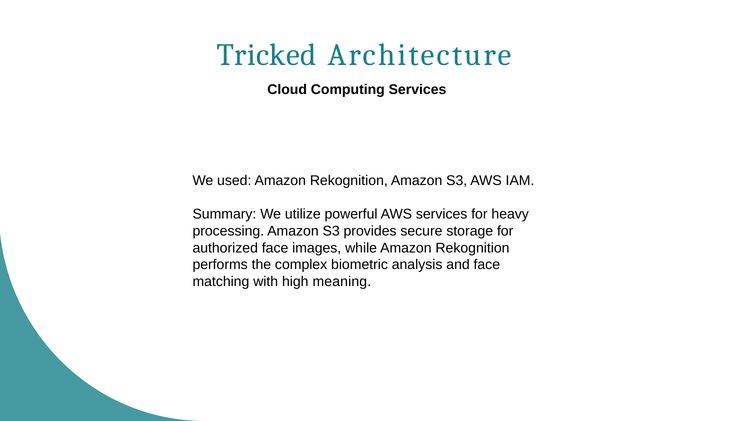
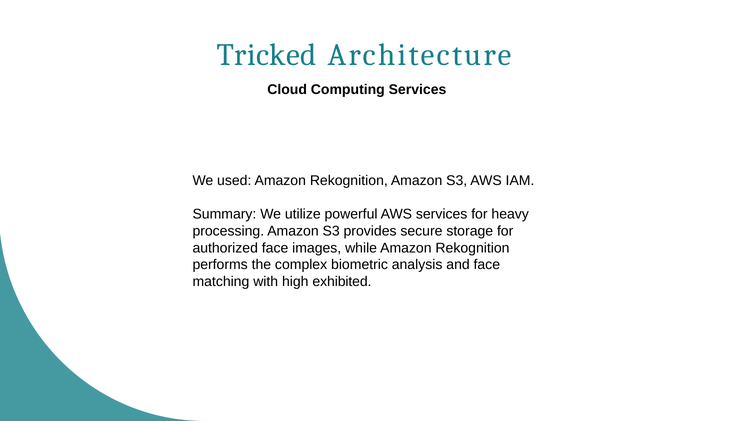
meaning: meaning -> exhibited (342, 281)
